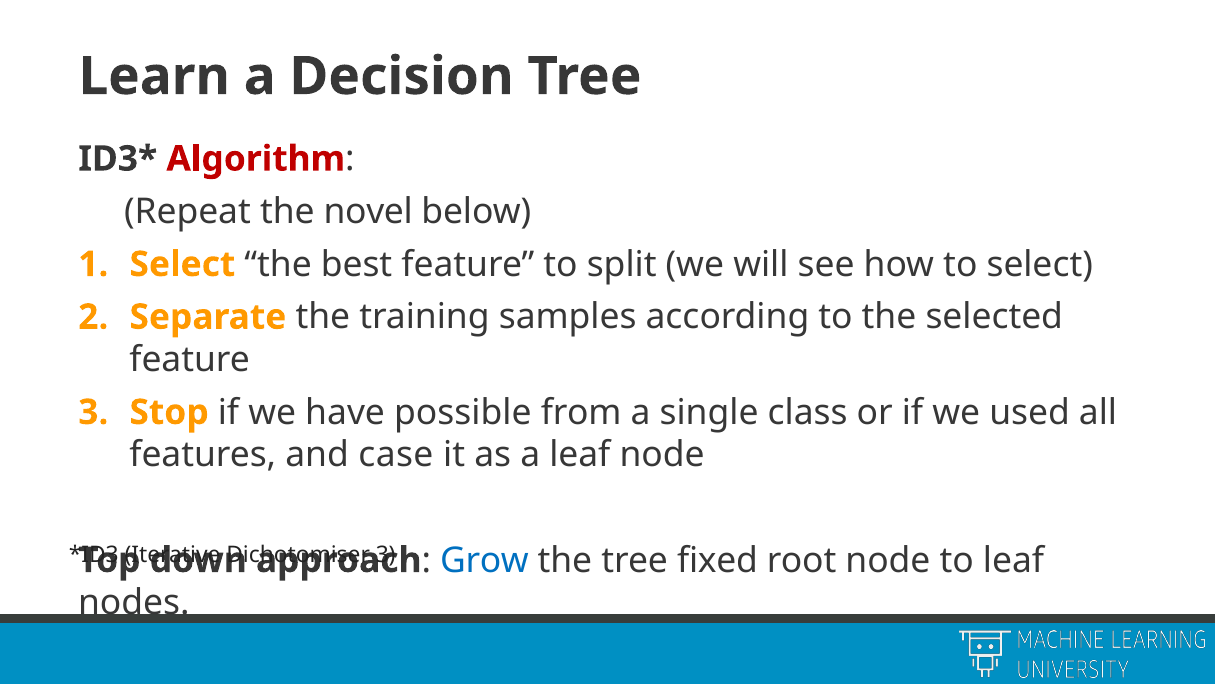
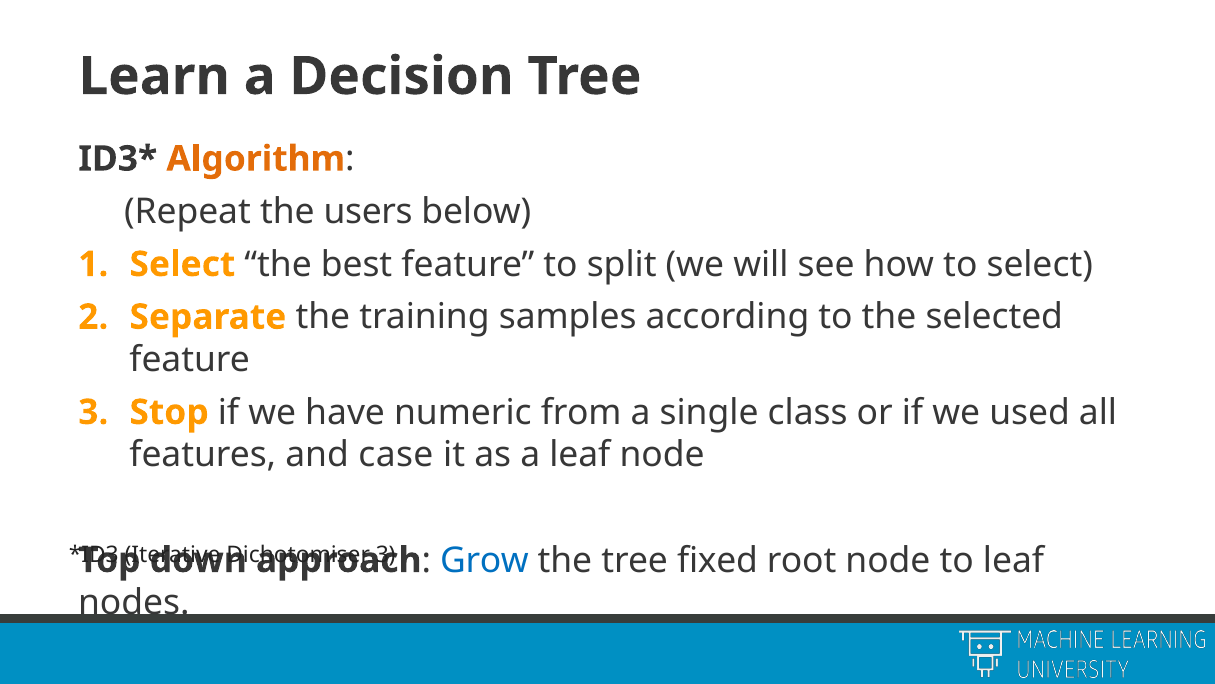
Algorithm colour: red -> orange (256, 159)
novel: novel -> users (368, 211)
possible: possible -> numeric (463, 412)
